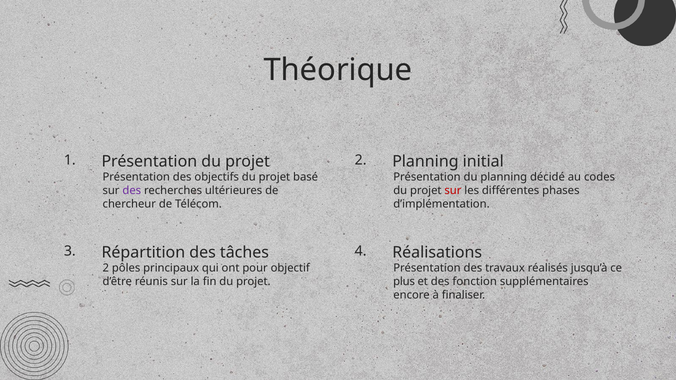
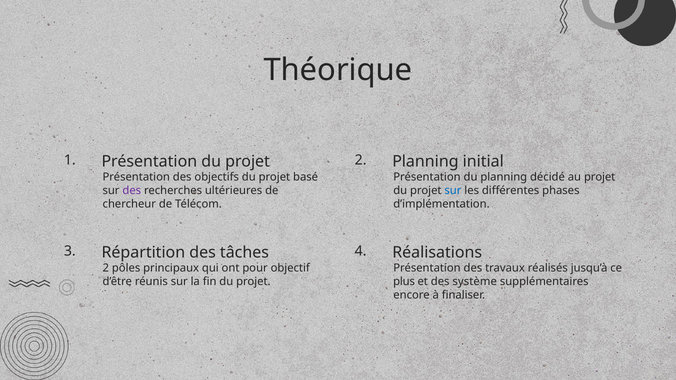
au codes: codes -> projet (600, 177)
sur colour: red -> blue (453, 191)
fonction: fonction -> système (475, 282)
